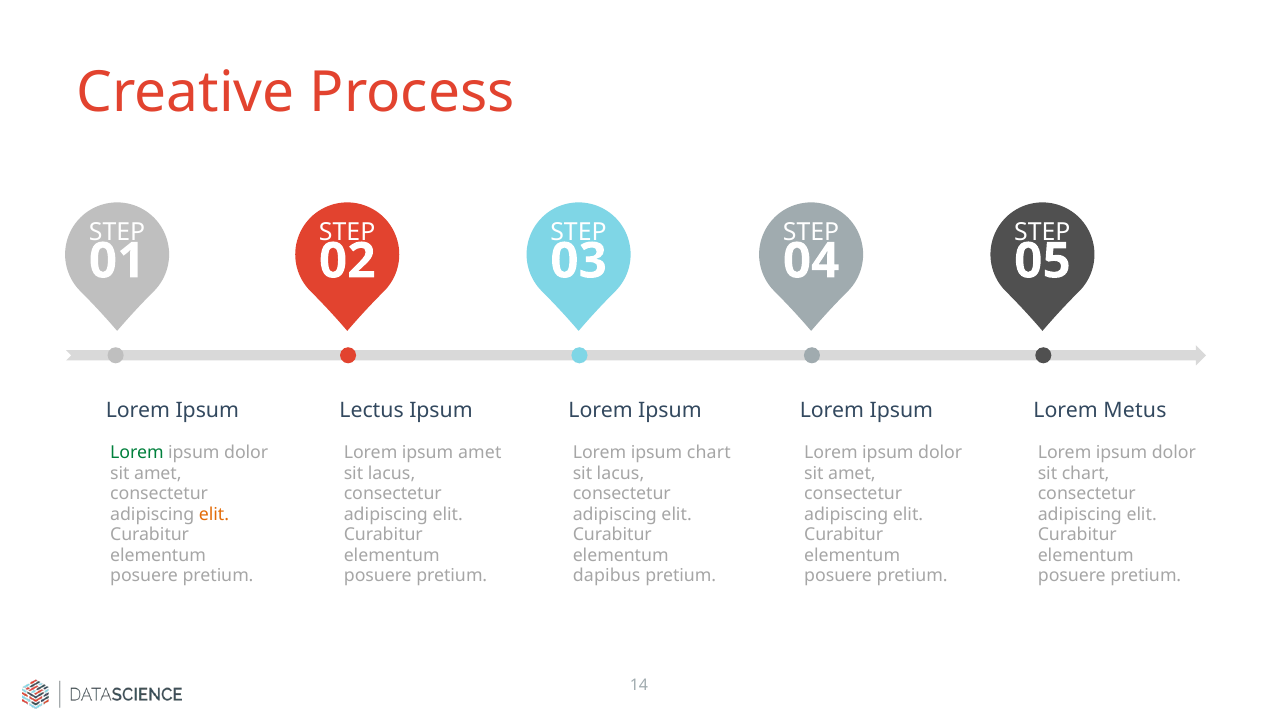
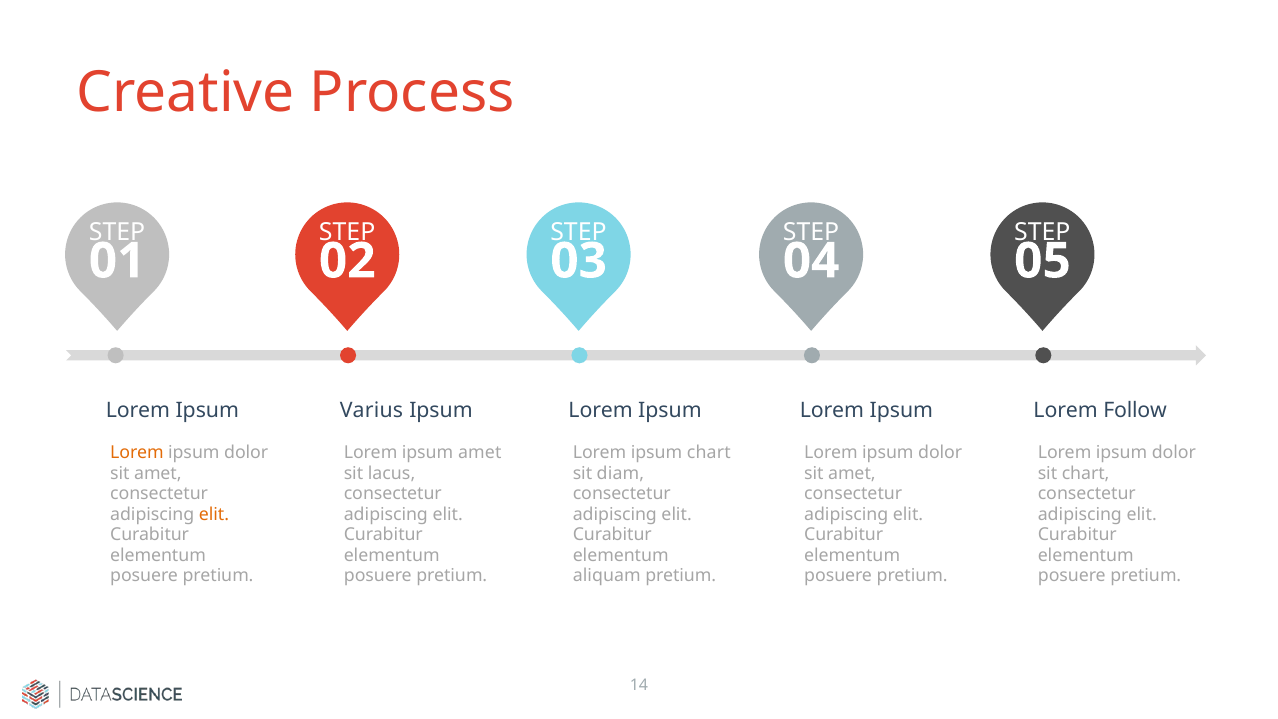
Lectus: Lectus -> Varius (371, 410)
Metus: Metus -> Follow (1135, 410)
Lorem colour: green -> orange (137, 453)
lacus: lacus -> diam (620, 473)
dapibus: dapibus -> aliquam (607, 576)
